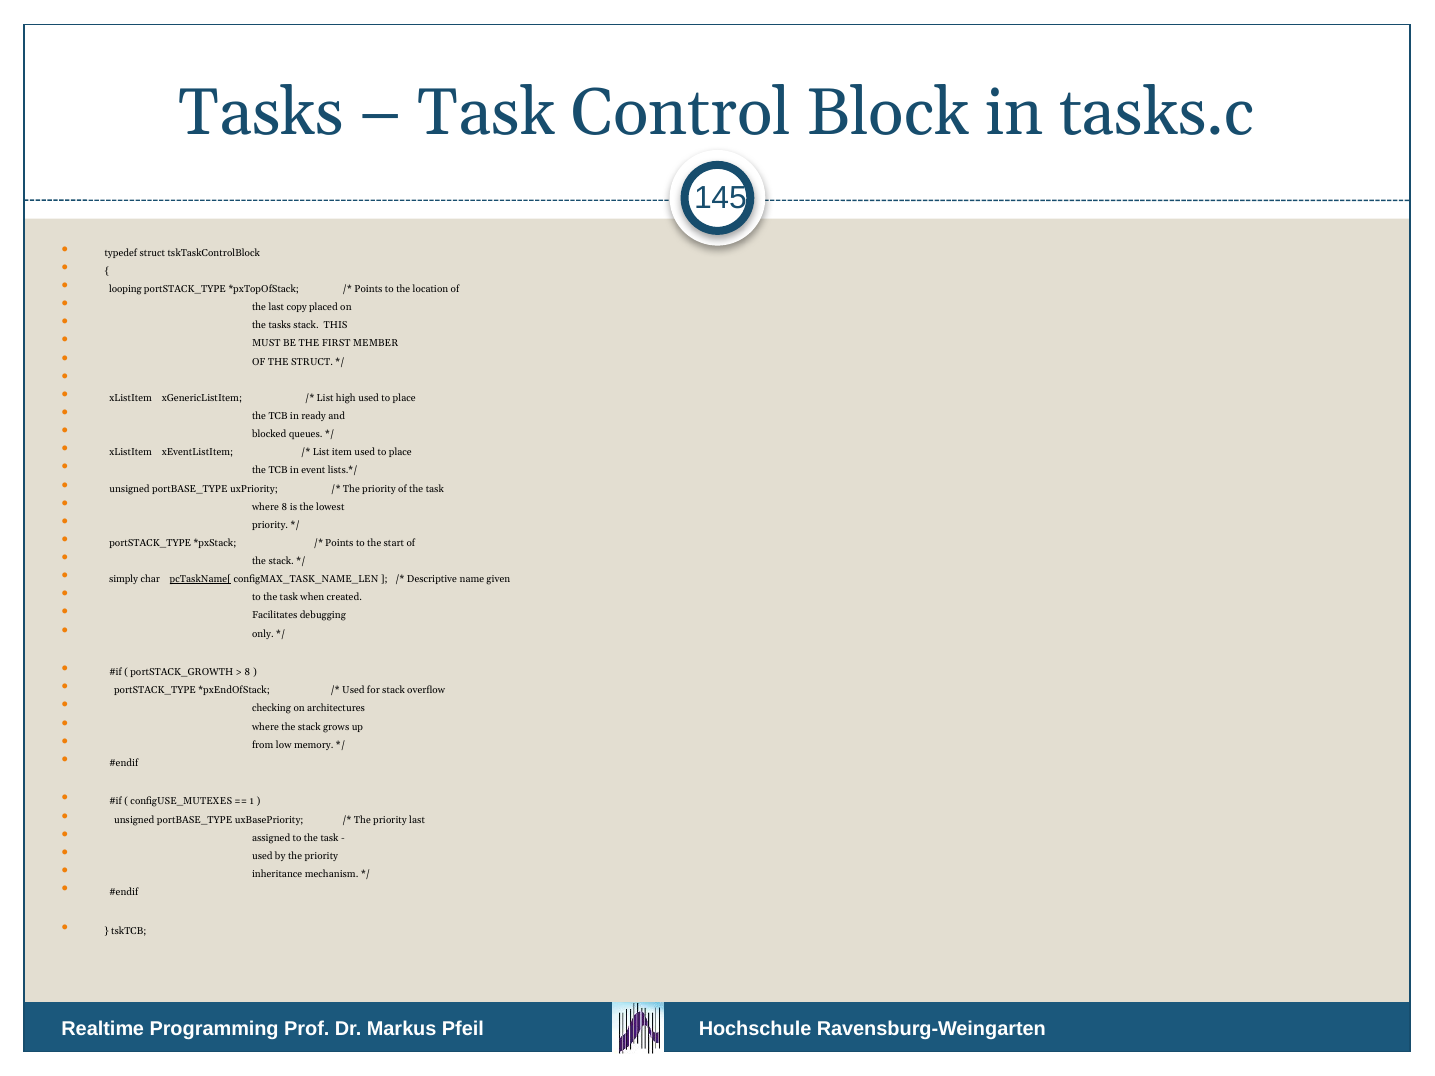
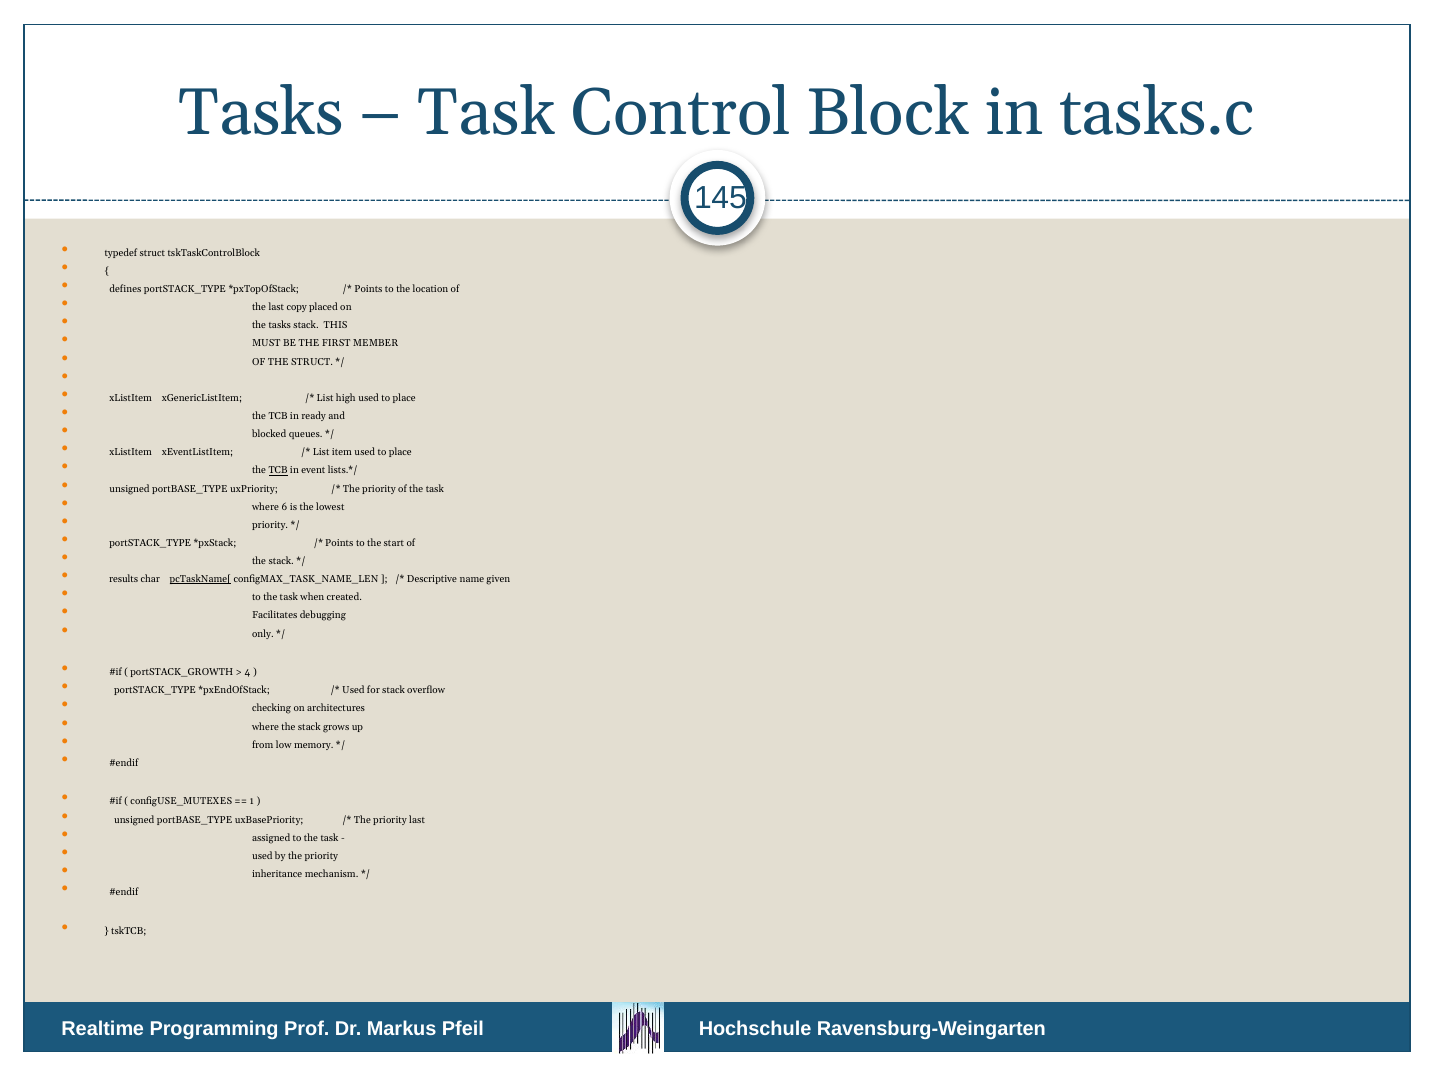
looping: looping -> defines (125, 289)
TCB underline: none -> present (278, 471)
where 8: 8 -> 6 (284, 507)
simply: simply -> results (124, 580)
8: 8 -> 4 (247, 673)
